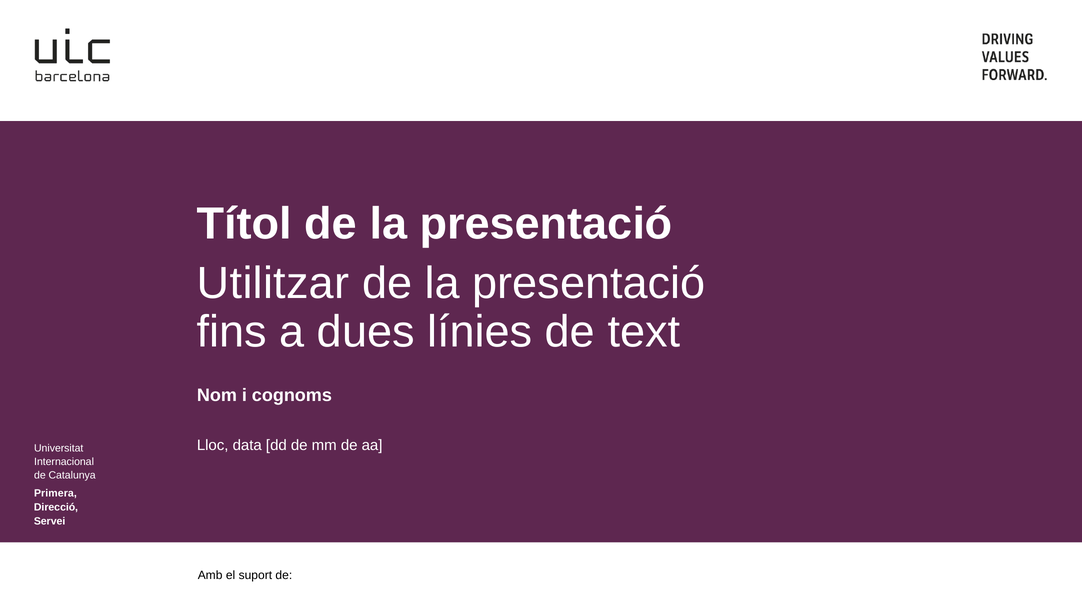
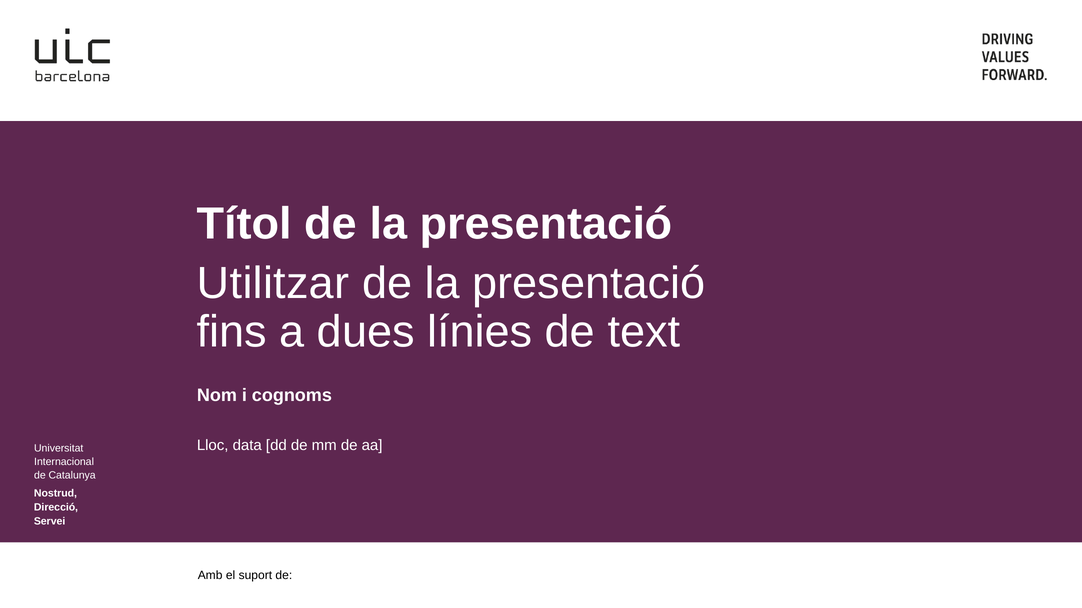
Primera: Primera -> Nostrud (55, 494)
